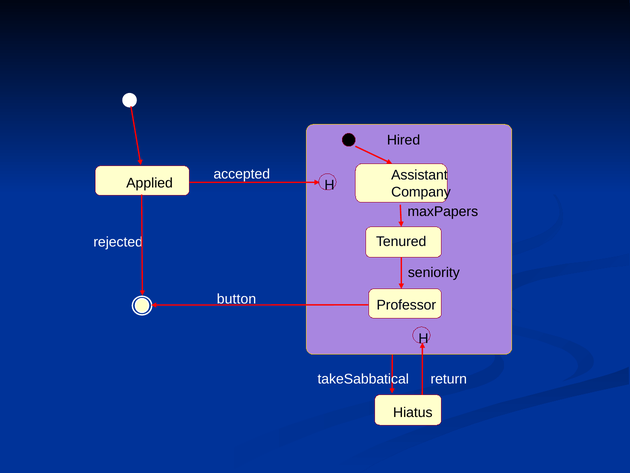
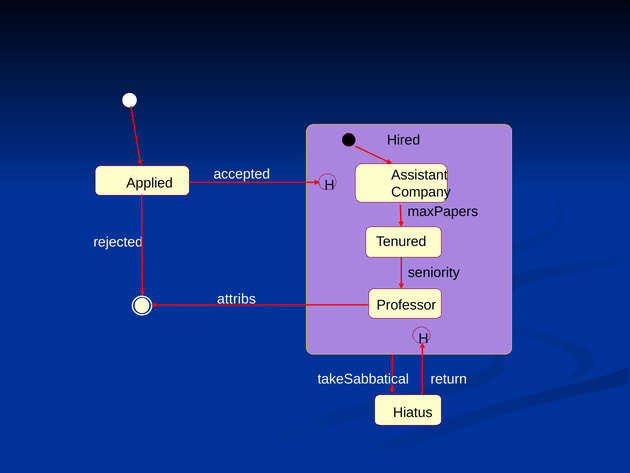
button: button -> attribs (237, 299)
